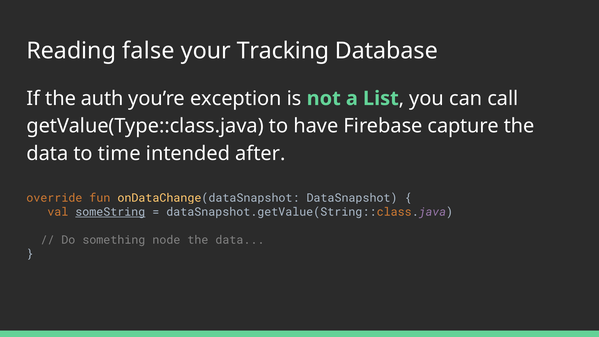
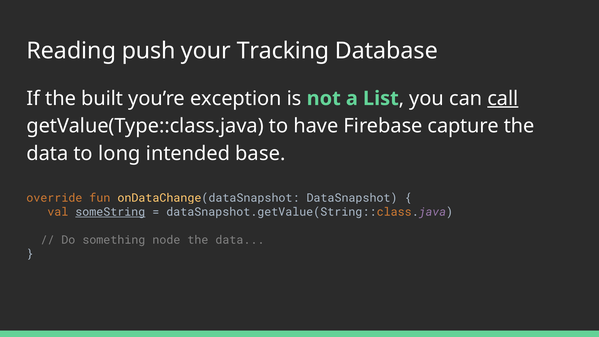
false: false -> push (149, 51)
auth: auth -> built (102, 98)
call underline: none -> present (503, 98)
time: time -> long (119, 154)
after: after -> base (260, 154)
